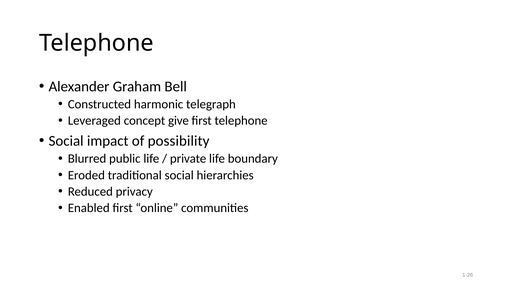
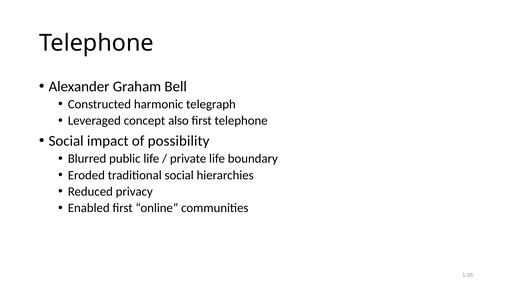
give: give -> also (178, 121)
